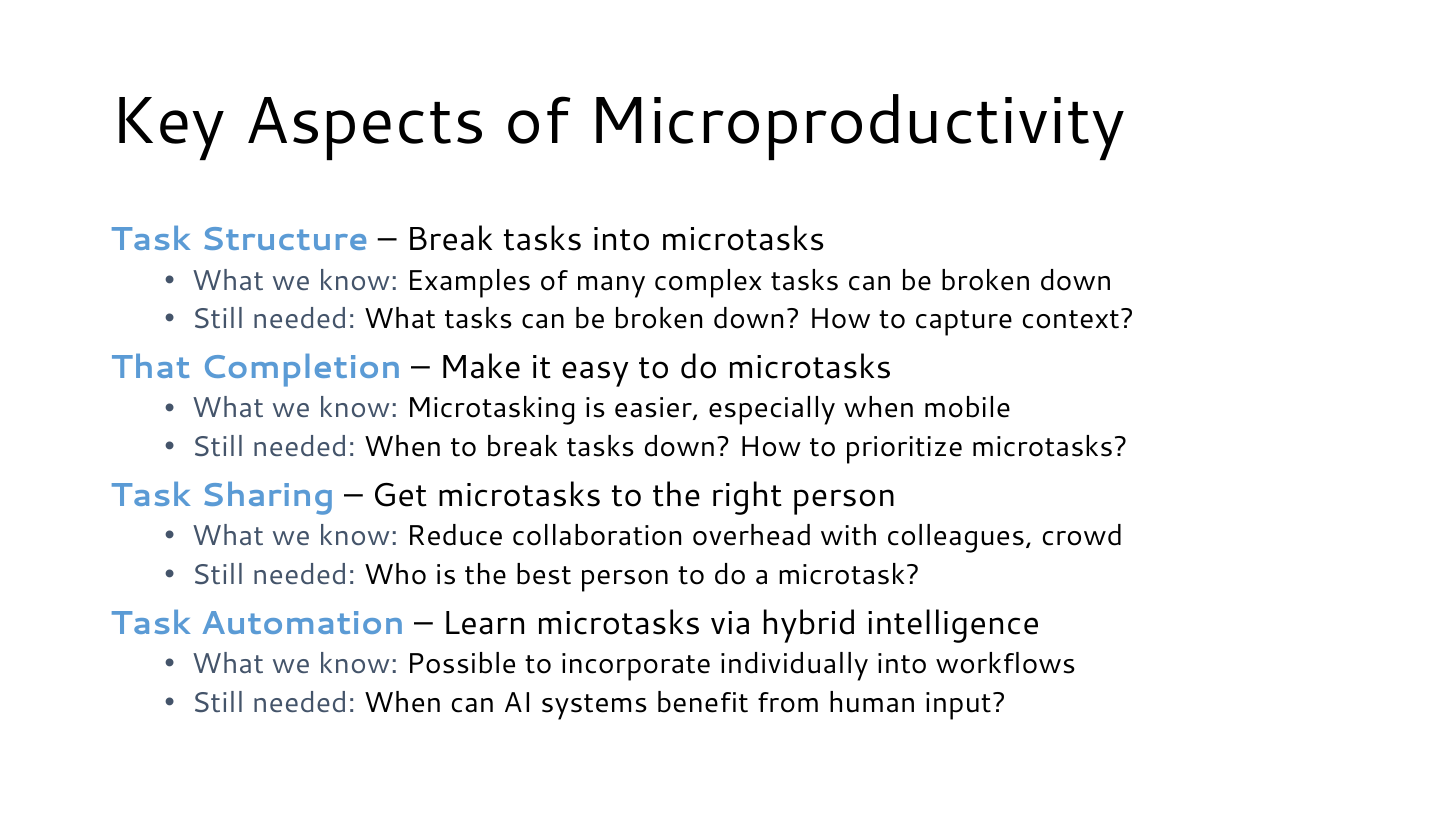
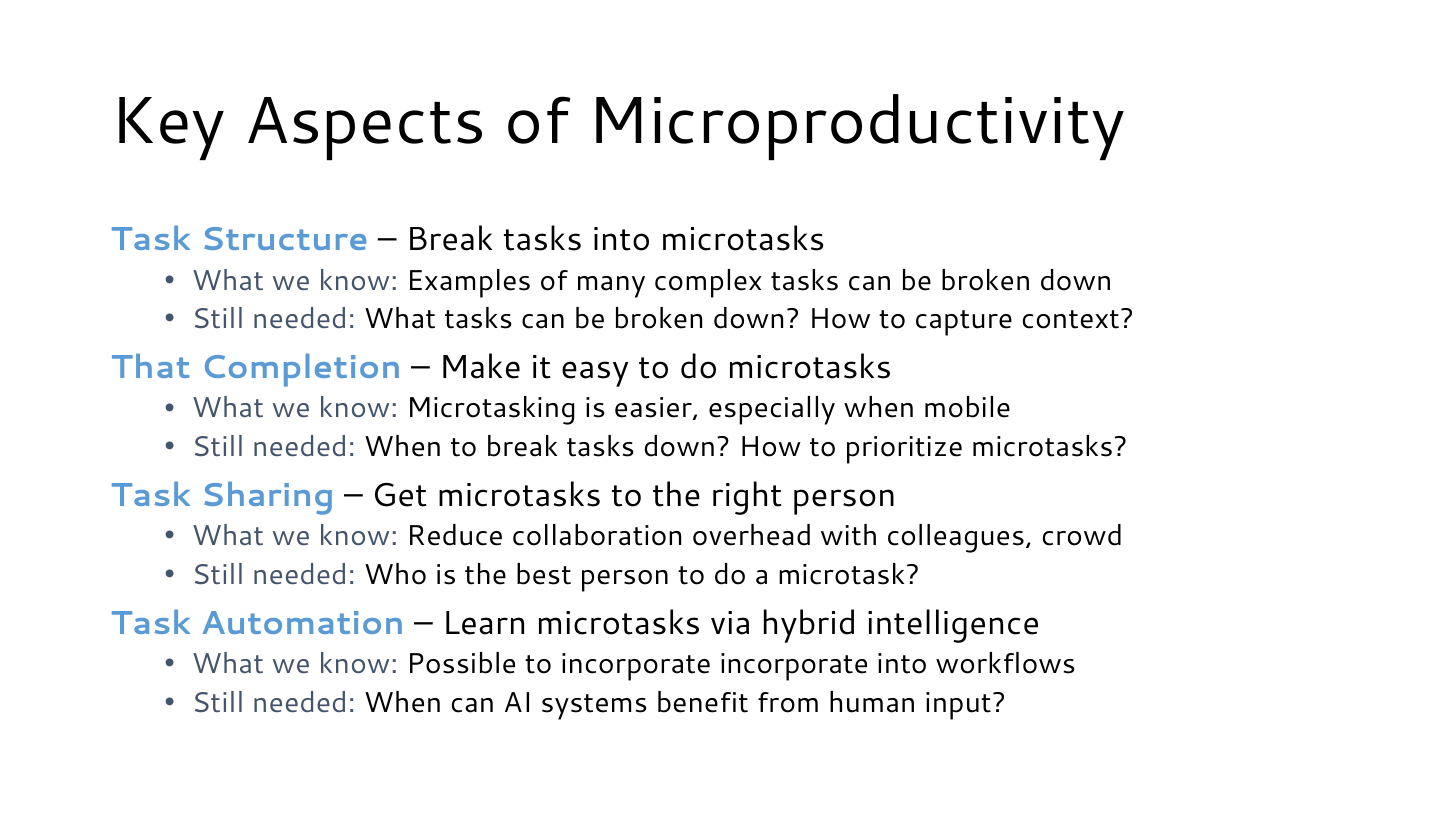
incorporate individually: individually -> incorporate (794, 664)
